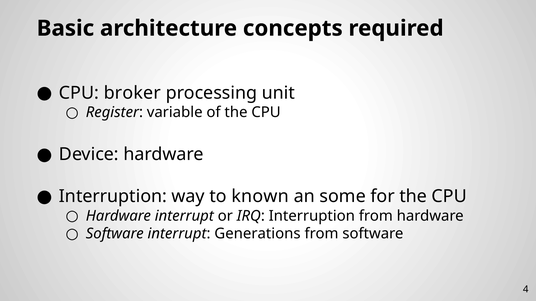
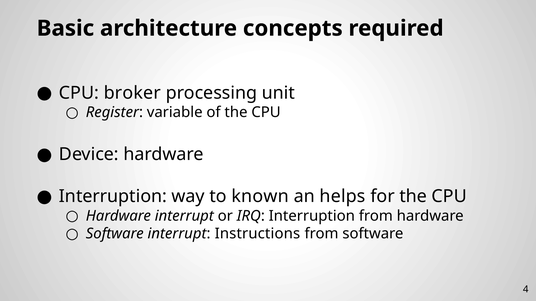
some: some -> helps (343, 197)
Generations: Generations -> Instructions (257, 234)
